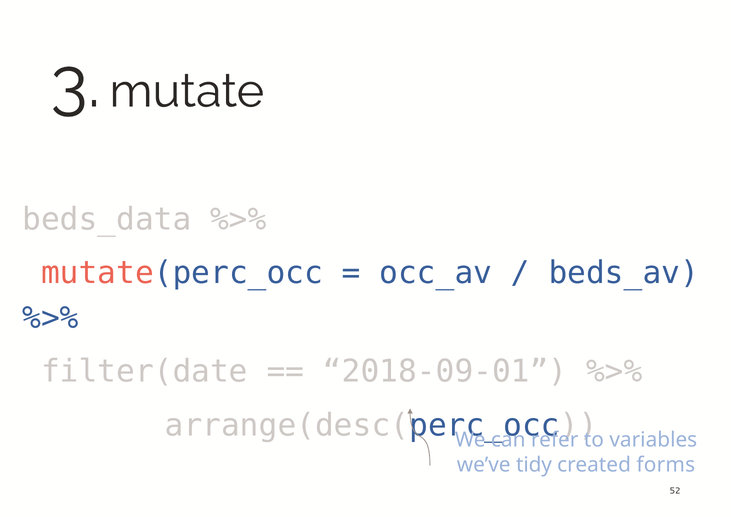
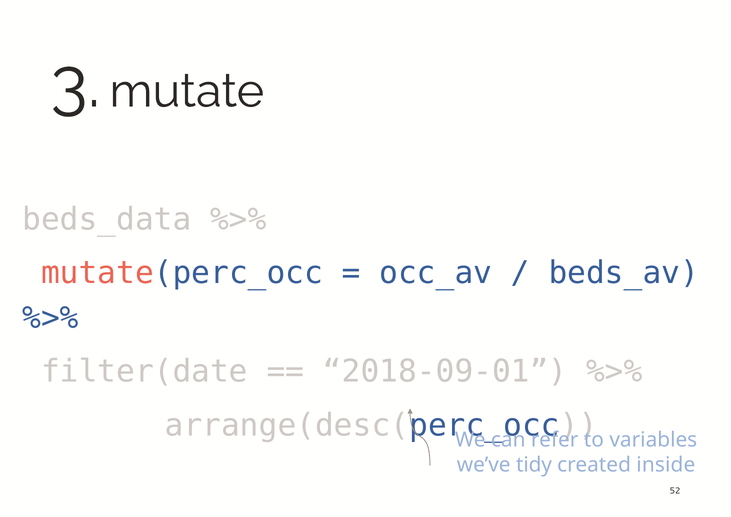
forms: forms -> inside (666, 465)
